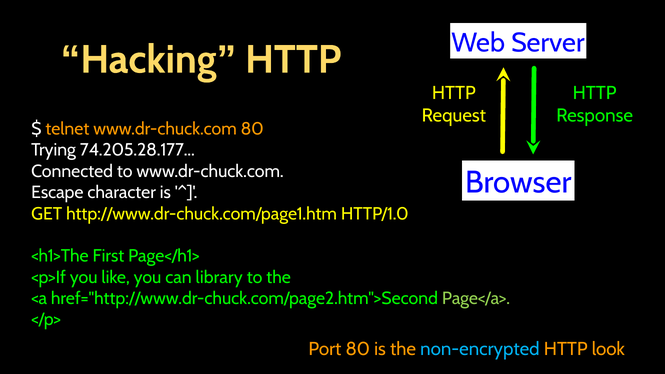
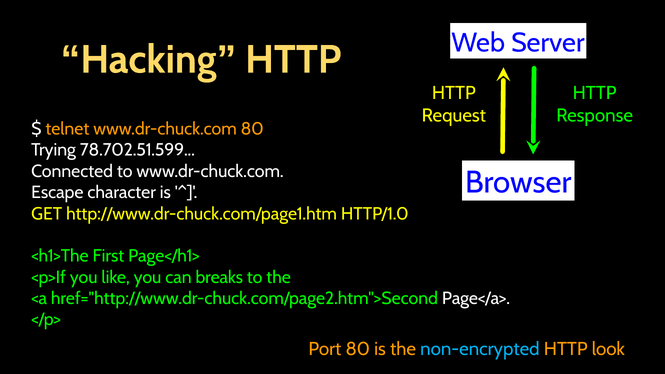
74.205.28.177: 74.205.28.177 -> 78.702.51.599 (137, 150)
library: library -> breaks (219, 277)
Page</a> colour: light green -> white (476, 299)
